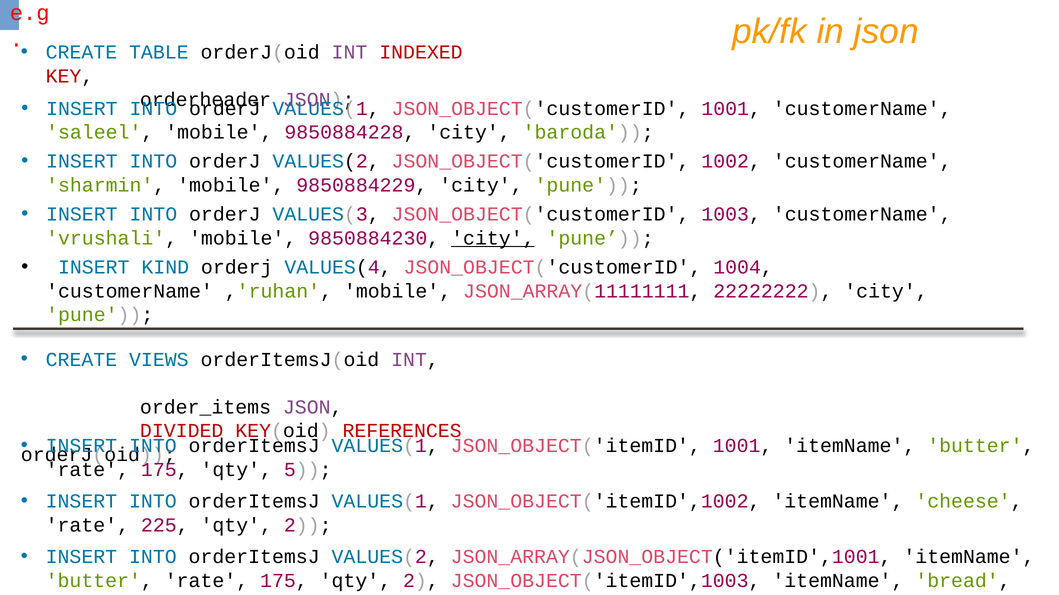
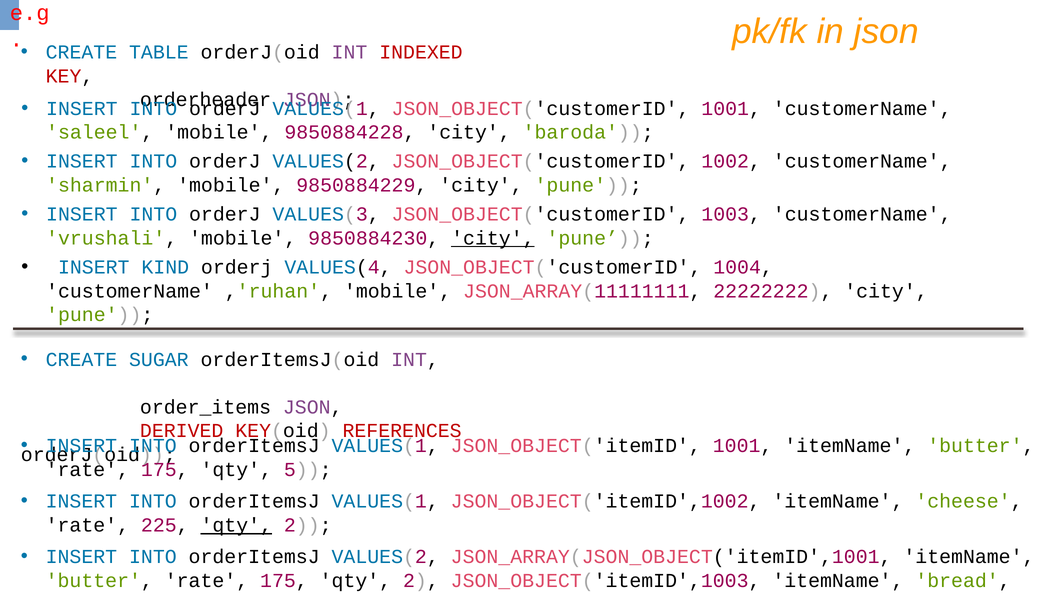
VIEWS: VIEWS -> SUGAR (159, 360)
DIVIDED: DIVIDED -> DERIVED (182, 431)
qty underline: none -> present (236, 526)
